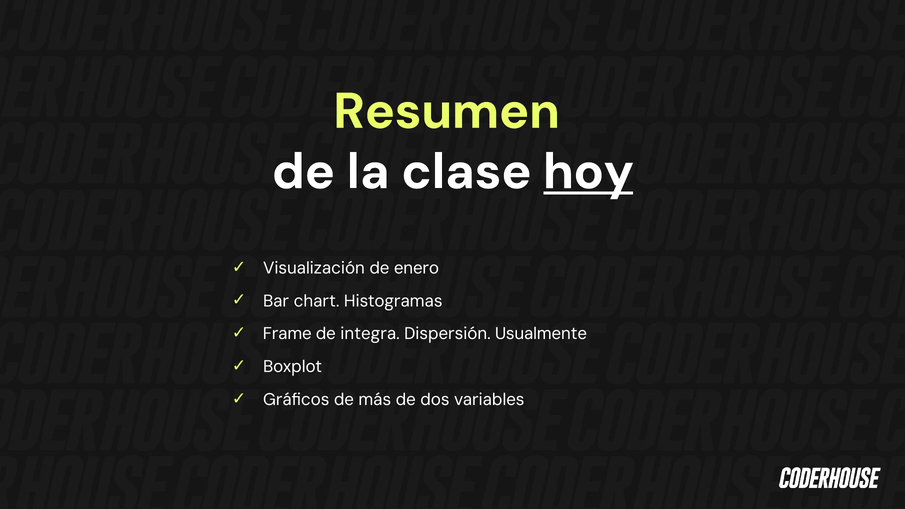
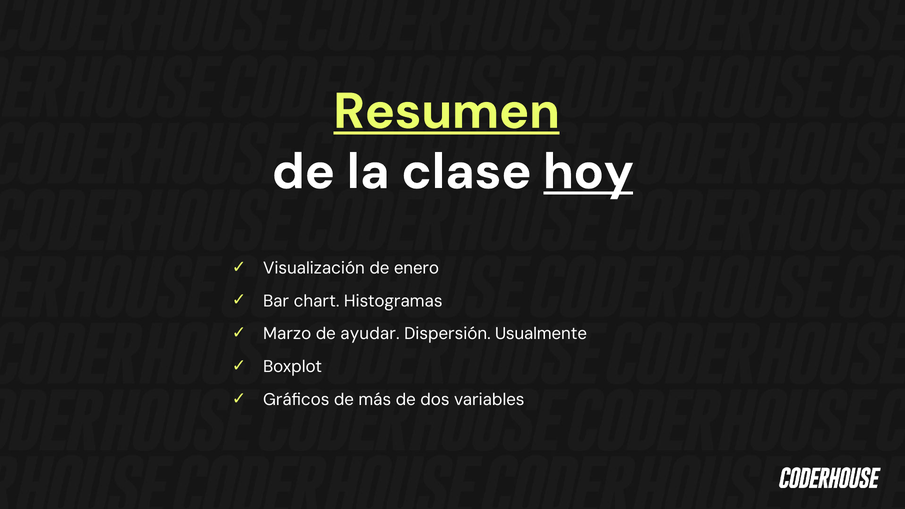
Resumen underline: none -> present (447, 111)
Frame: Frame -> Marzo (287, 334)
integra: integra -> ayudar (370, 334)
